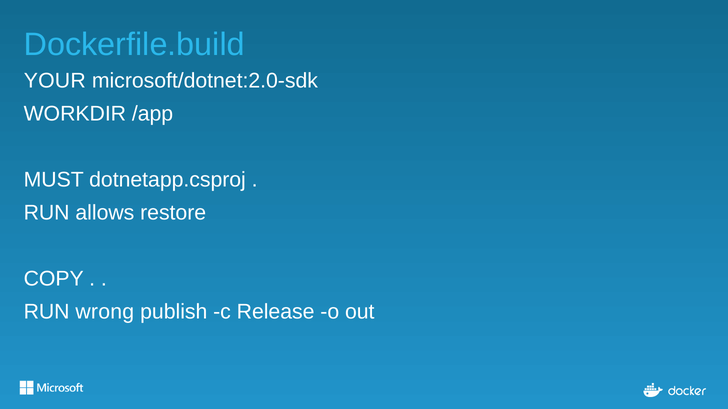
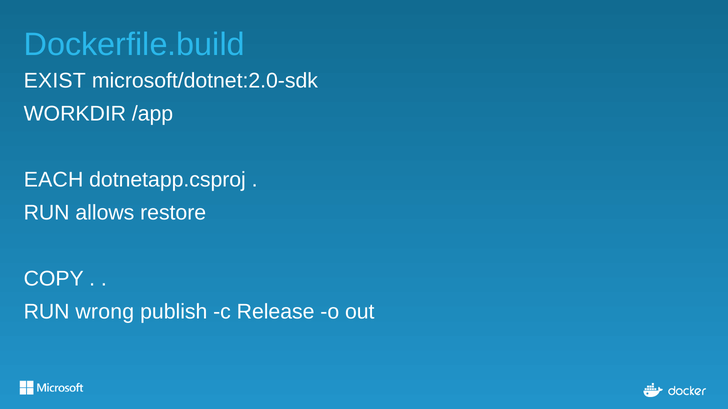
YOUR: YOUR -> EXIST (55, 81)
MUST: MUST -> EACH (54, 180)
